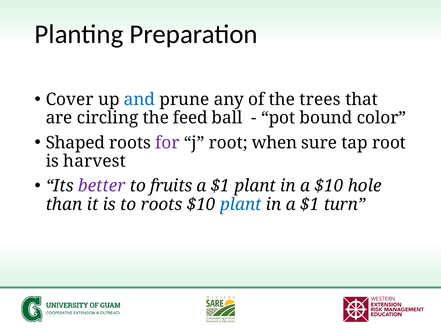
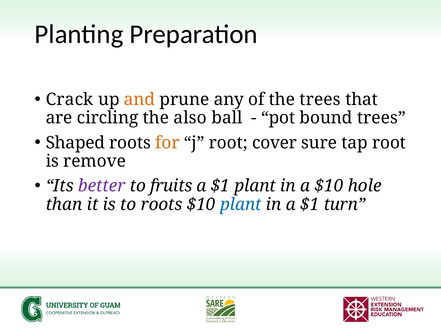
Cover: Cover -> Crack (70, 99)
and colour: blue -> orange (140, 99)
feed: feed -> also (190, 118)
bound color: color -> trees (381, 118)
for colour: purple -> orange (167, 143)
when: when -> cover (275, 143)
harvest: harvest -> remove (95, 161)
